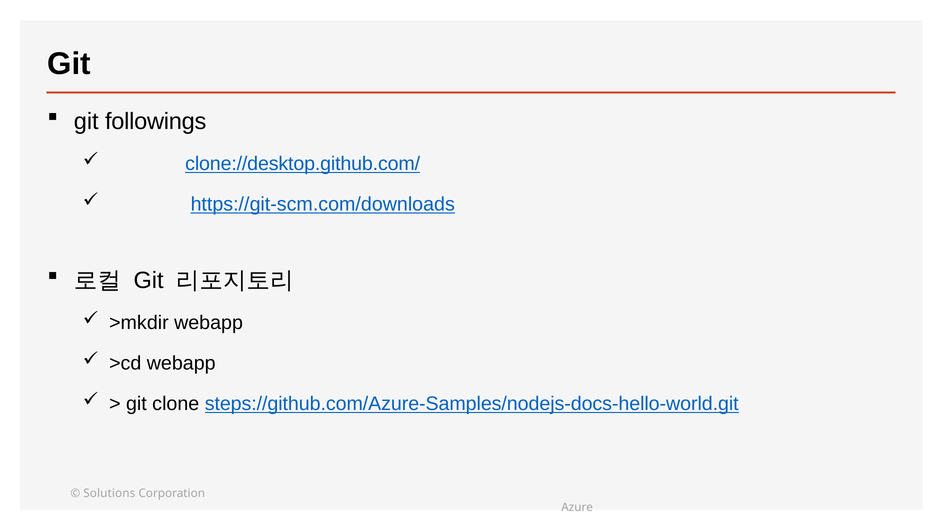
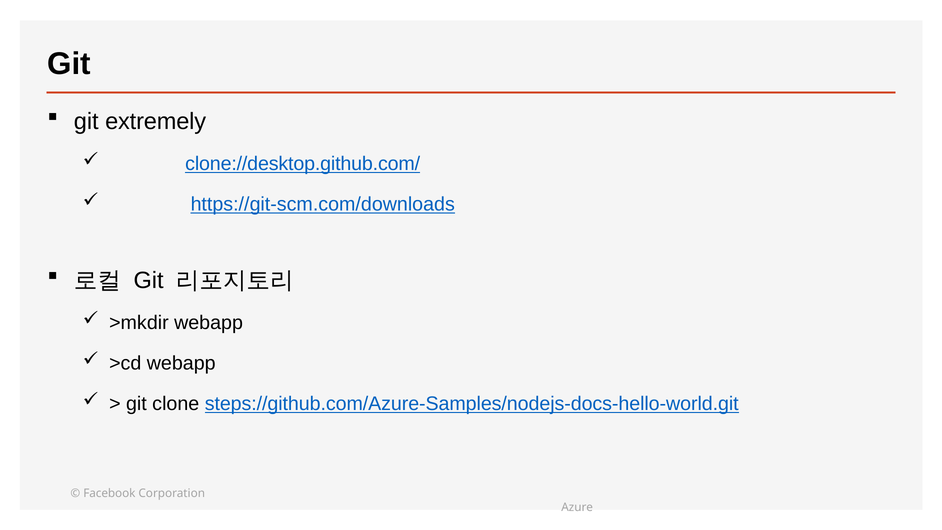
followings: followings -> extremely (156, 121)
Solutions: Solutions -> Facebook (109, 493)
